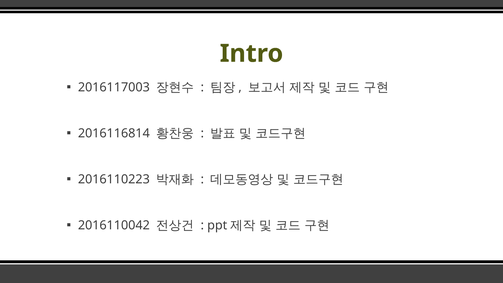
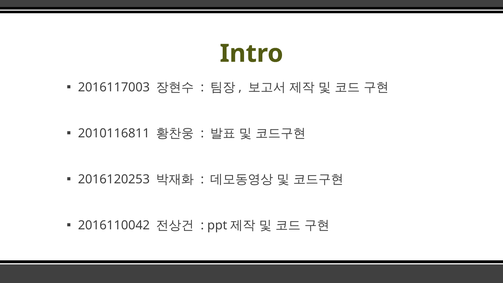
2016116814: 2016116814 -> 2010116811 (114, 133)
2016110223: 2016110223 -> 2016120253 (114, 179)
